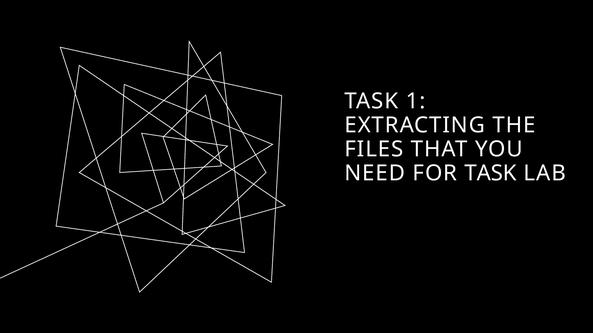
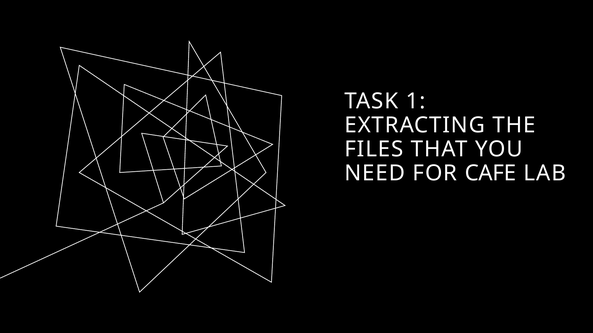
FOR TASK: TASK -> CAFE (491, 173)
